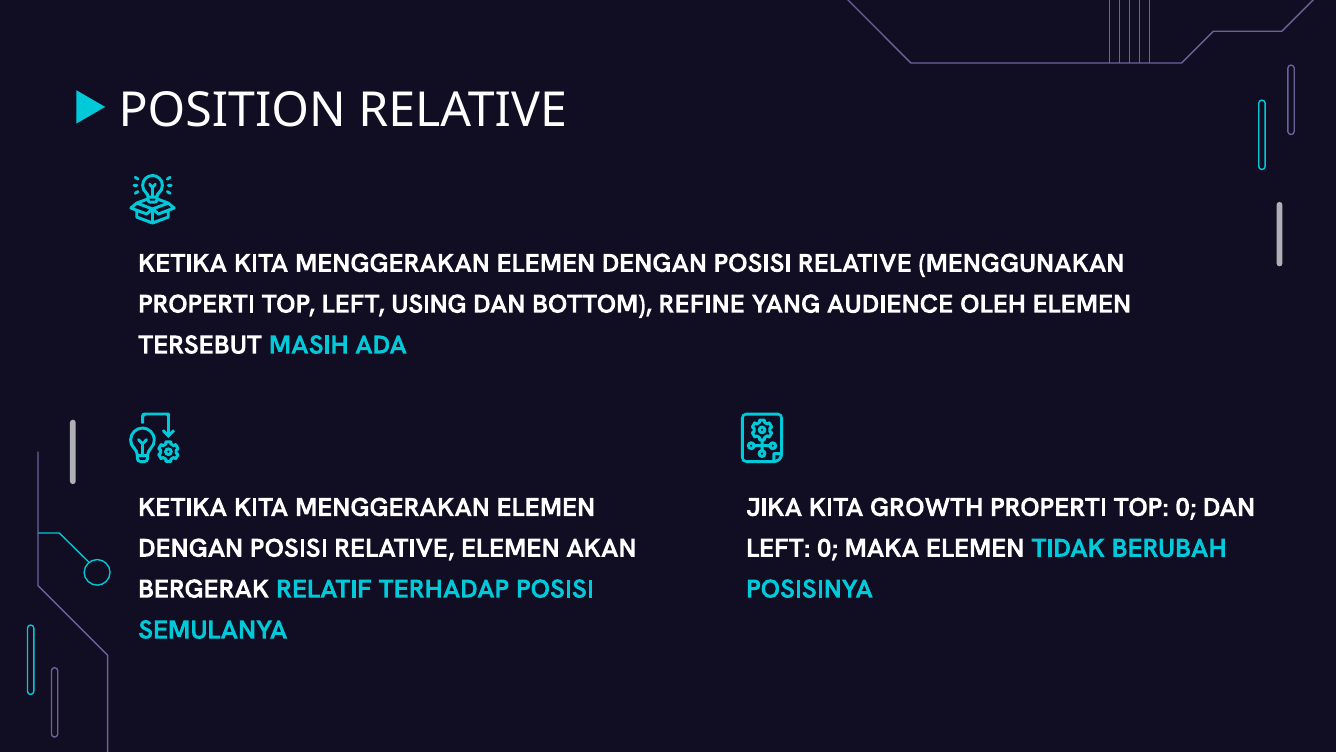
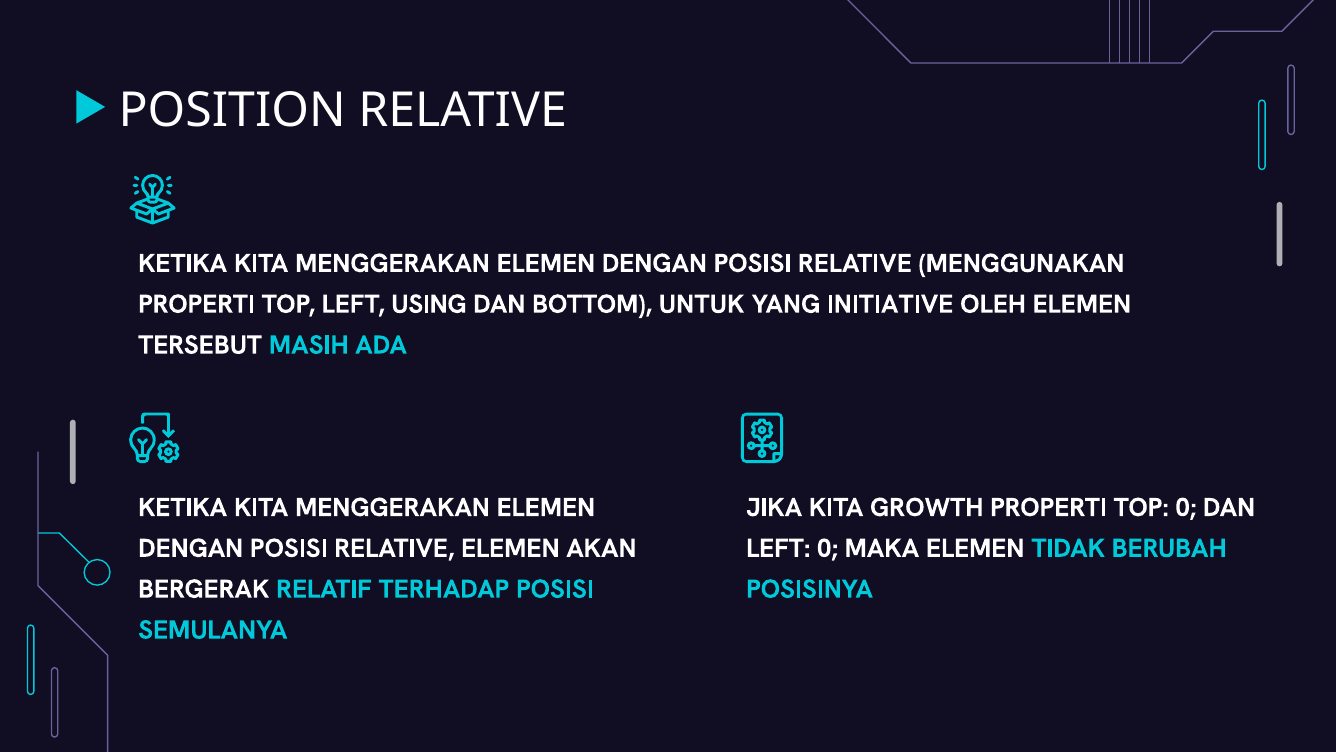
REFINE: REFINE -> UNTUK (702, 304)
AUDIENCE: AUDIENCE -> INITIATIVE (890, 304)
